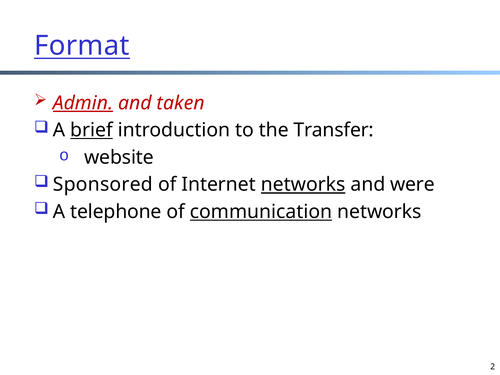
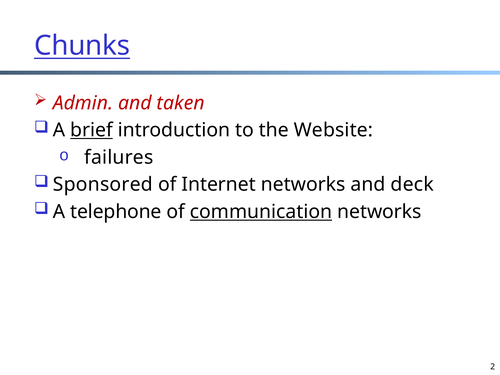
Format: Format -> Chunks (82, 46)
Admin underline: present -> none (83, 103)
Transfer: Transfer -> Website (333, 130)
website: website -> failures (119, 157)
networks underline: present -> none (303, 185)
were: were -> deck (412, 185)
